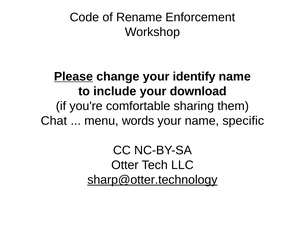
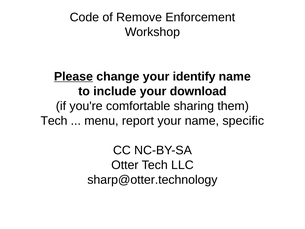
Rename: Rename -> Remove (139, 17)
Chat: Chat -> Tech (54, 121)
words: words -> report (138, 121)
sharp@otter.technology underline: present -> none (152, 180)
